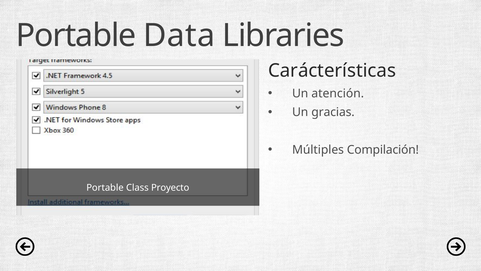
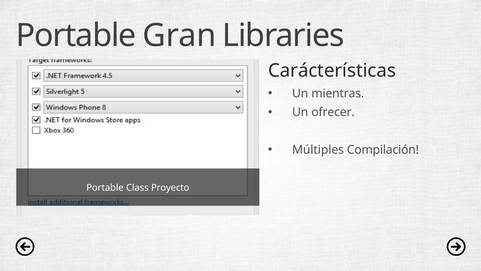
Data: Data -> Gran (179, 35)
atención: atención -> mientras (338, 93)
gracias: gracias -> ofrecer (333, 112)
